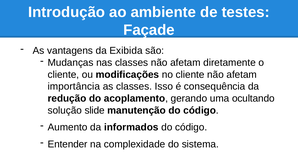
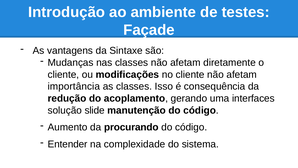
Exibida: Exibida -> Sintaxe (126, 51)
ocultando: ocultando -> interfaces (253, 98)
informados: informados -> procurando (131, 127)
